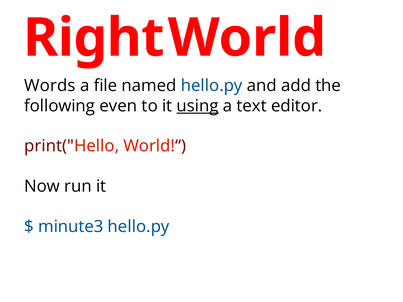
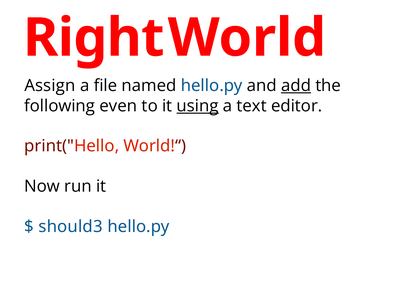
Words: Words -> Assign (50, 86)
add underline: none -> present (296, 86)
minute3: minute3 -> should3 (71, 227)
